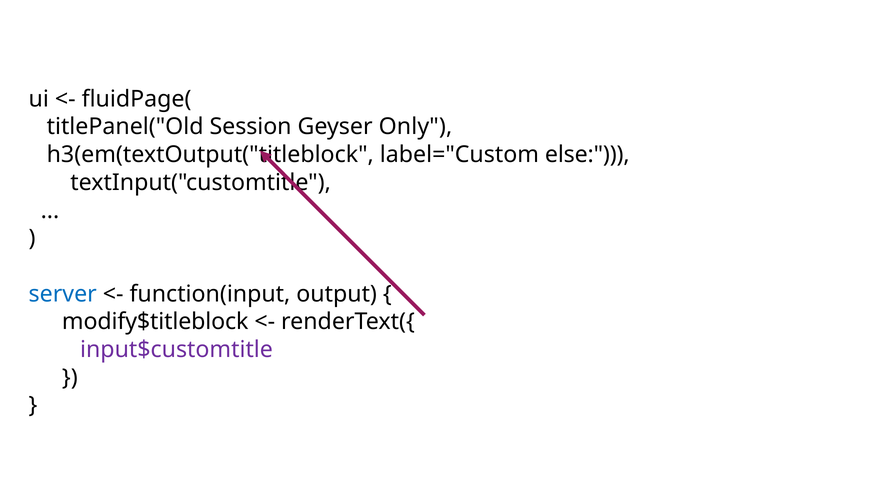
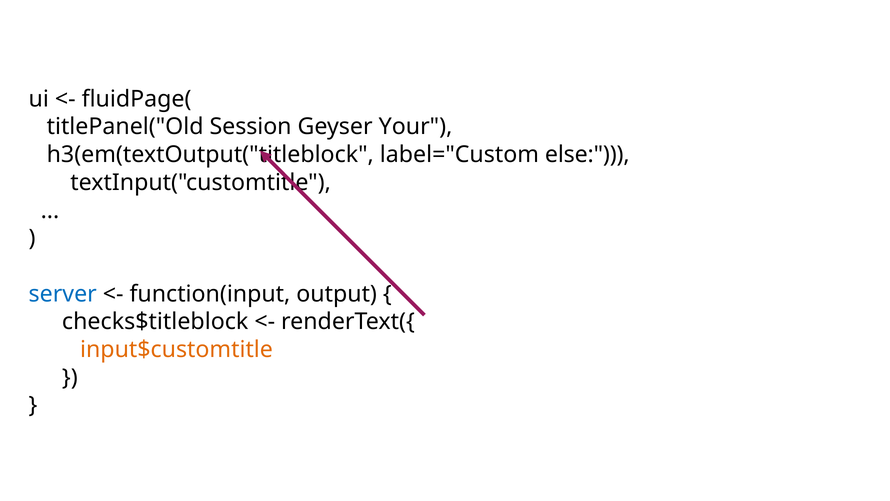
Only: Only -> Your (415, 127)
modify$titleblock: modify$titleblock -> checks$titleblock (155, 321)
input$customtitle colour: purple -> orange (176, 349)
